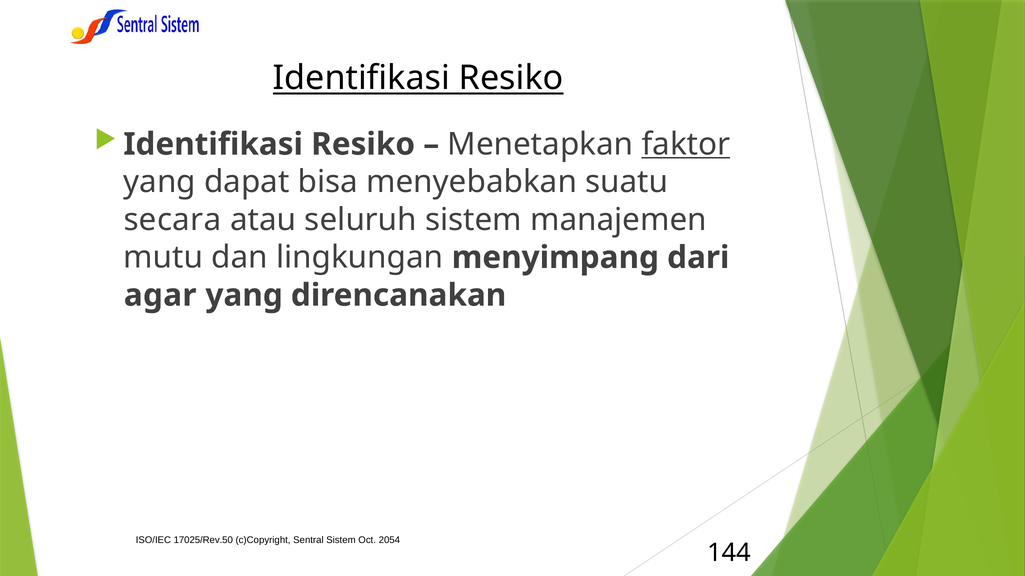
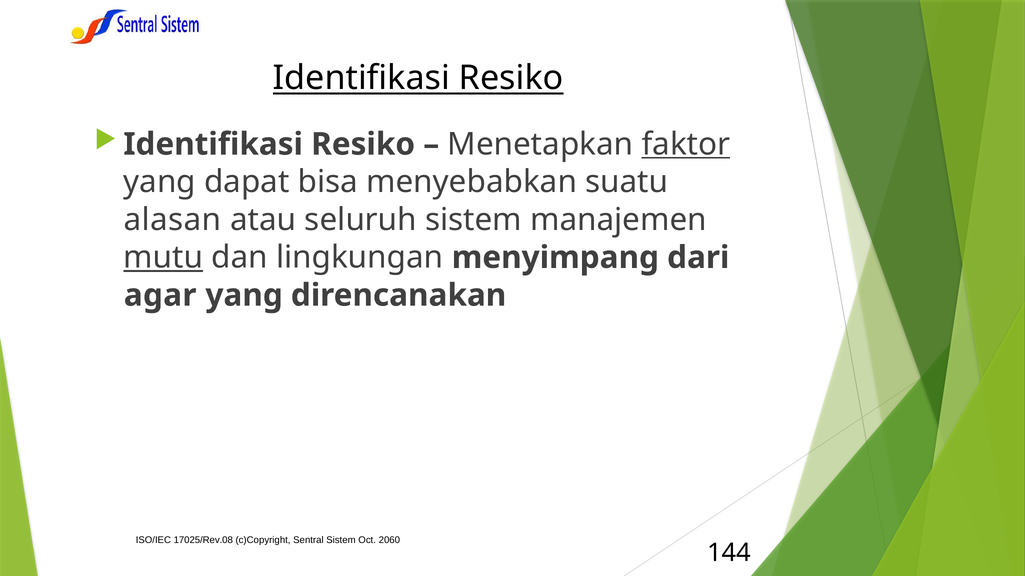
secara: secara -> alasan (173, 220)
mutu underline: none -> present (163, 258)
17025/Rev.50: 17025/Rev.50 -> 17025/Rev.08 (203, 541)
2054: 2054 -> 2060 (389, 541)
